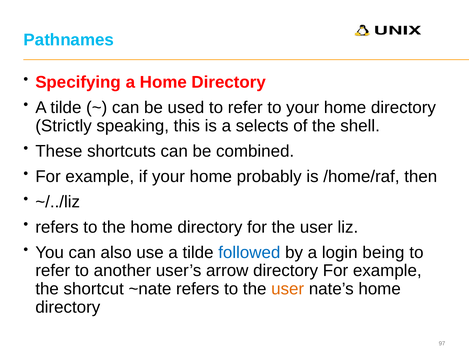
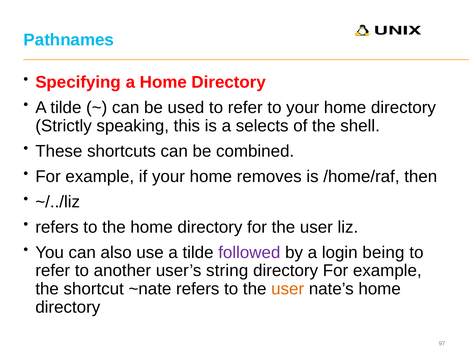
probably: probably -> removes (269, 176)
followed colour: blue -> purple (249, 252)
arrow: arrow -> string (227, 271)
